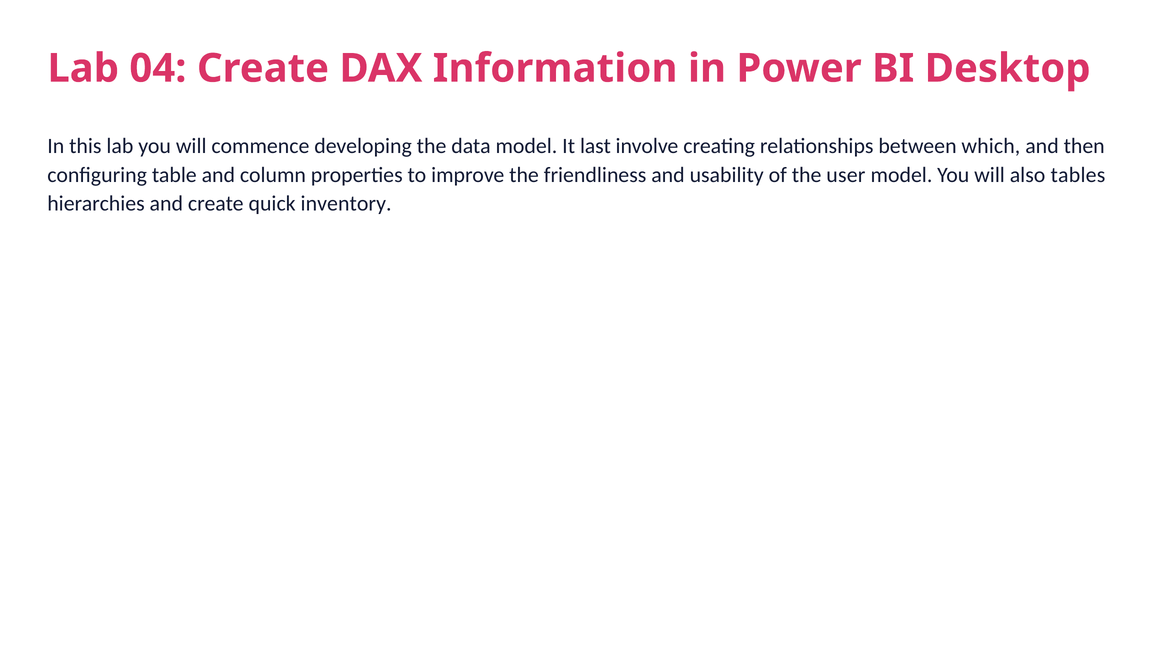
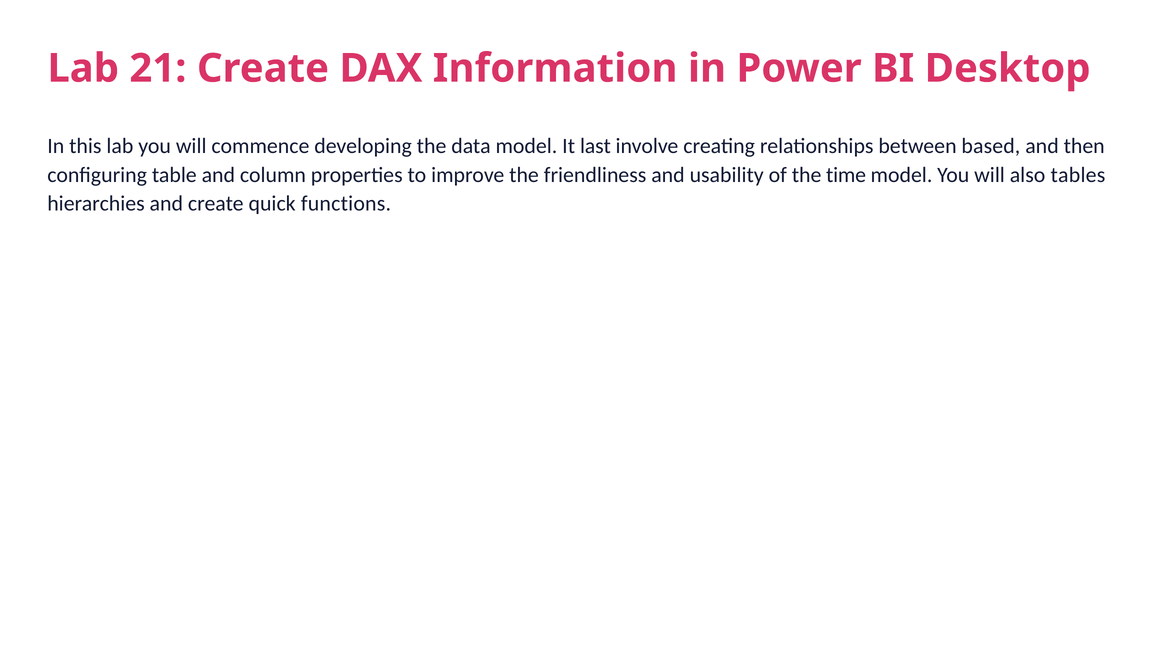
04: 04 -> 21 (158, 68)
which: which -> based (991, 146)
user: user -> time (846, 175)
inventory: inventory -> functions (346, 204)
